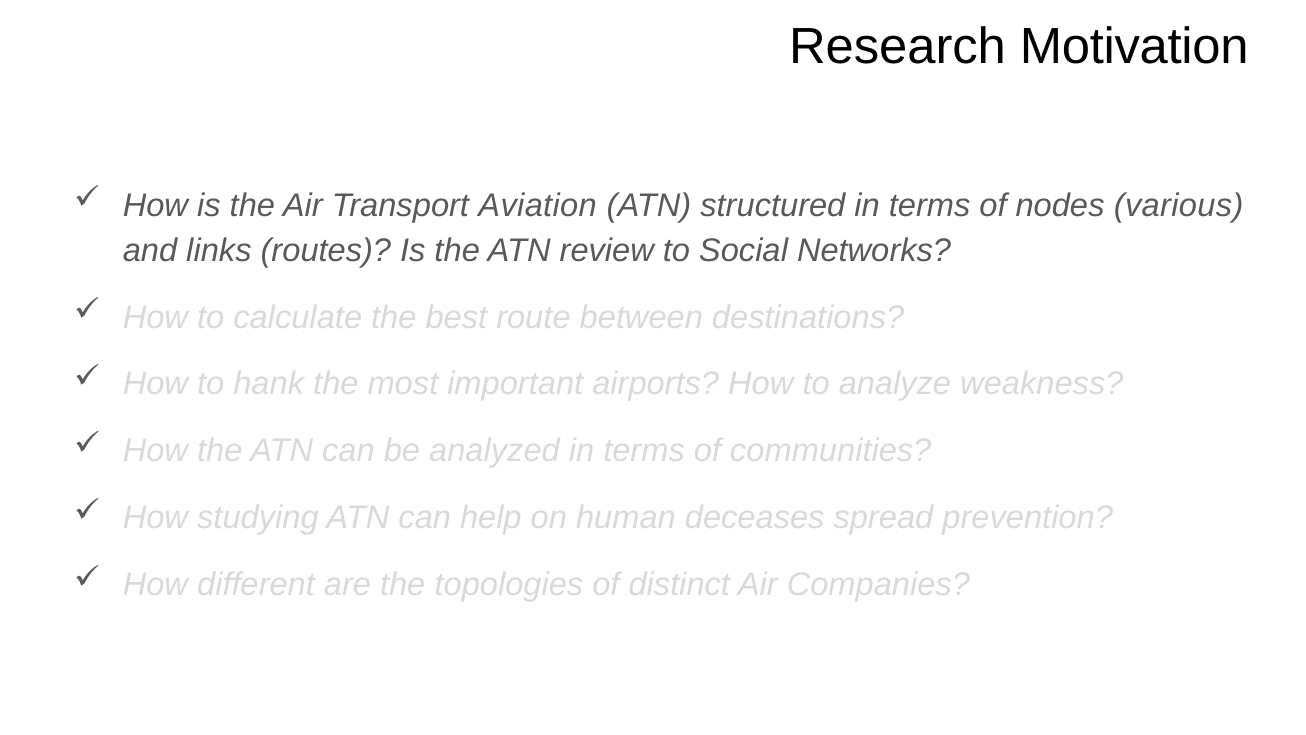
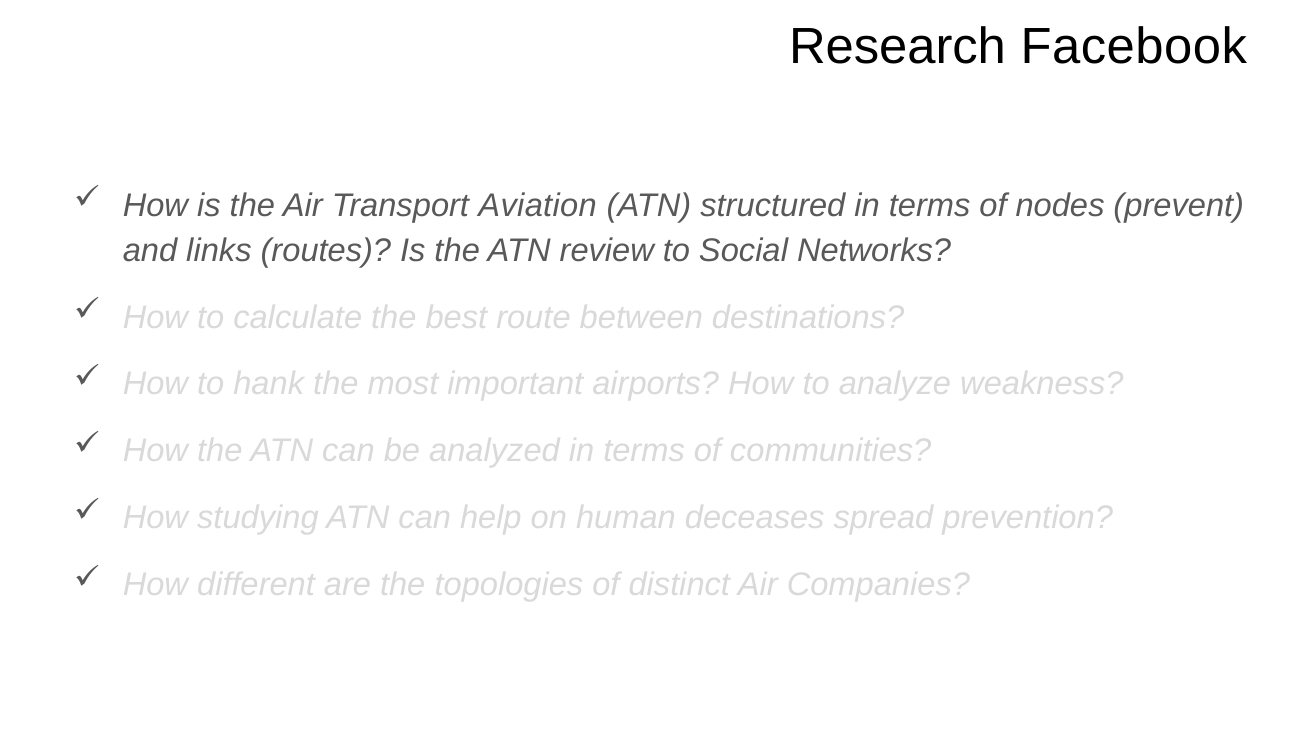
Motivation: Motivation -> Facebook (1134, 47)
various: various -> prevent (1179, 205)
